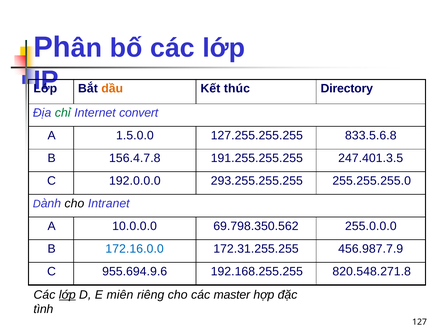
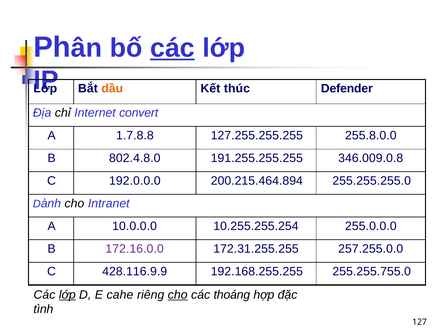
các underline: none -> present (172, 48)
Directory: Directory -> Defender (347, 88)
chỉ colour: green -> black (63, 113)
1.5.0.0: 1.5.0.0 -> 1.7.8.8 (135, 135)
833.5.6.8: 833.5.6.8 -> 255.8.0.0 (371, 135)
156.4.7.8: 156.4.7.8 -> 802.4.8.0 (135, 158)
247.401.3.5: 247.401.3.5 -> 346.009.0.8 (371, 158)
293.255.255.255: 293.255.255.255 -> 200.215.464.894 (257, 181)
69.798.350.562: 69.798.350.562 -> 10.255.255.254 (256, 226)
172.16.0.0 colour: blue -> purple (135, 249)
456.987.7.9: 456.987.7.9 -> 257.255.0.0 (371, 249)
955.694.9.6: 955.694.9.6 -> 428.116.9.9 (135, 271)
820.548.271.8: 820.548.271.8 -> 255.255.755.0 (372, 271)
miên: miên -> cahe (120, 294)
cho underline: none -> present (178, 294)
master: master -> thoáng (232, 294)
